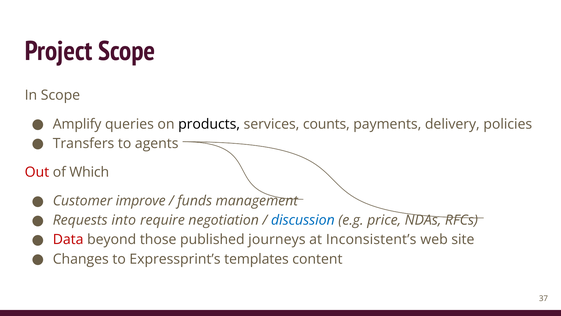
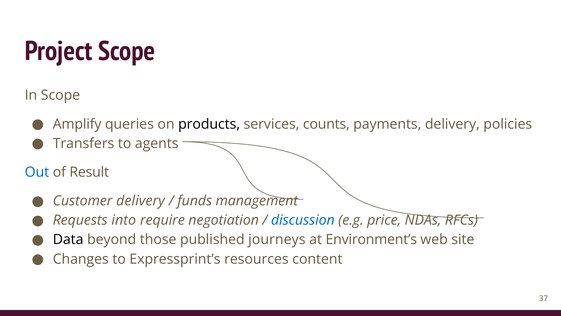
Out colour: red -> blue (37, 172)
Which: Which -> Result (89, 172)
Customer improve: improve -> delivery (140, 201)
Data colour: red -> black (68, 239)
Inconsistent’s: Inconsistent’s -> Environment’s (371, 239)
templates: templates -> resources (256, 259)
